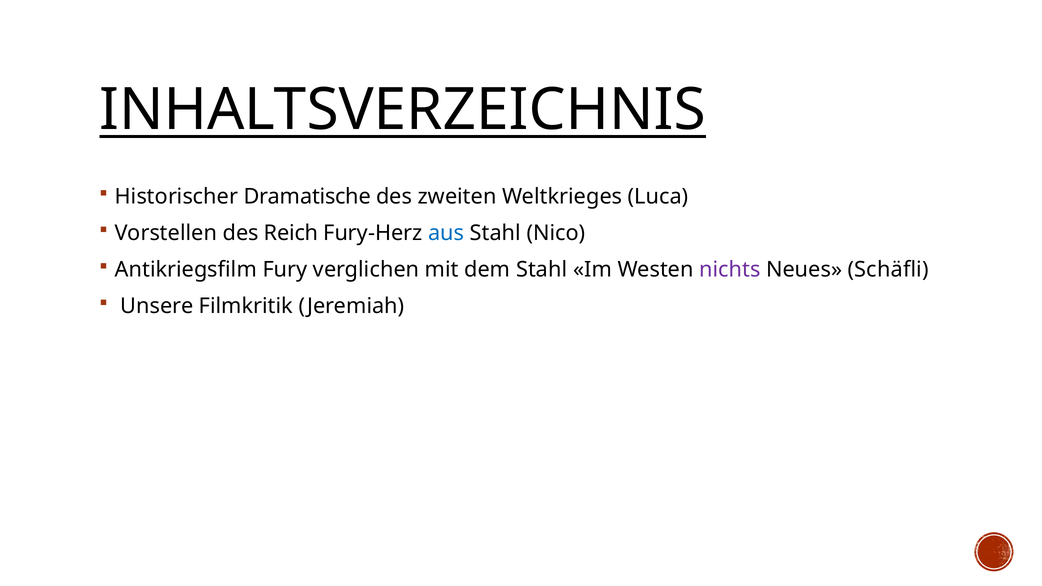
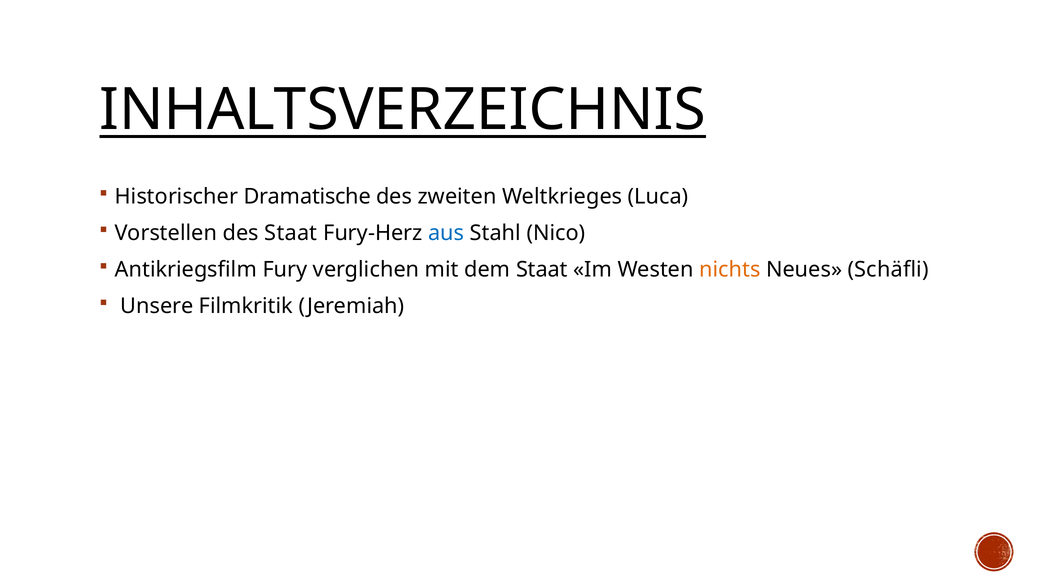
des Reich: Reich -> Staat (291, 233)
dem Stahl: Stahl -> Staat (542, 270)
nichts colour: purple -> orange (730, 270)
